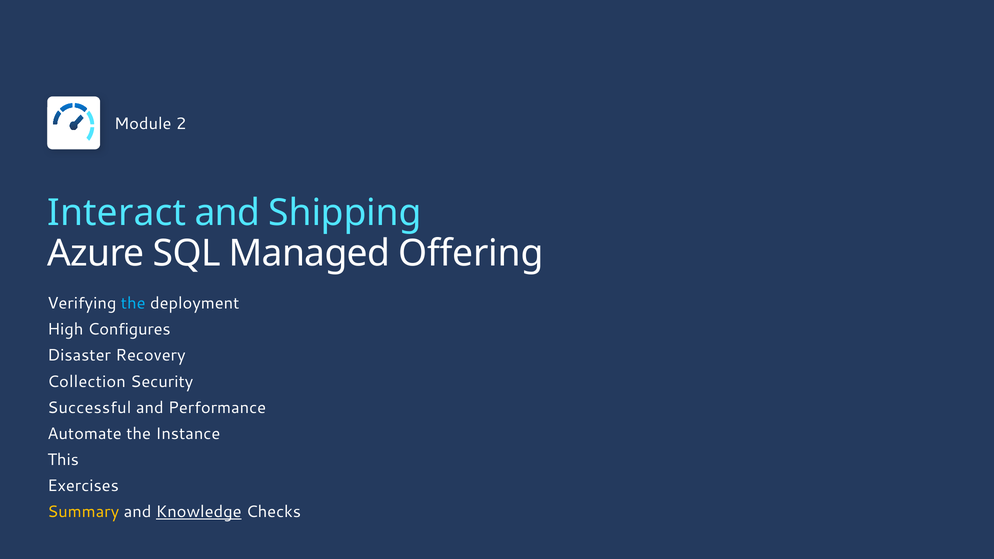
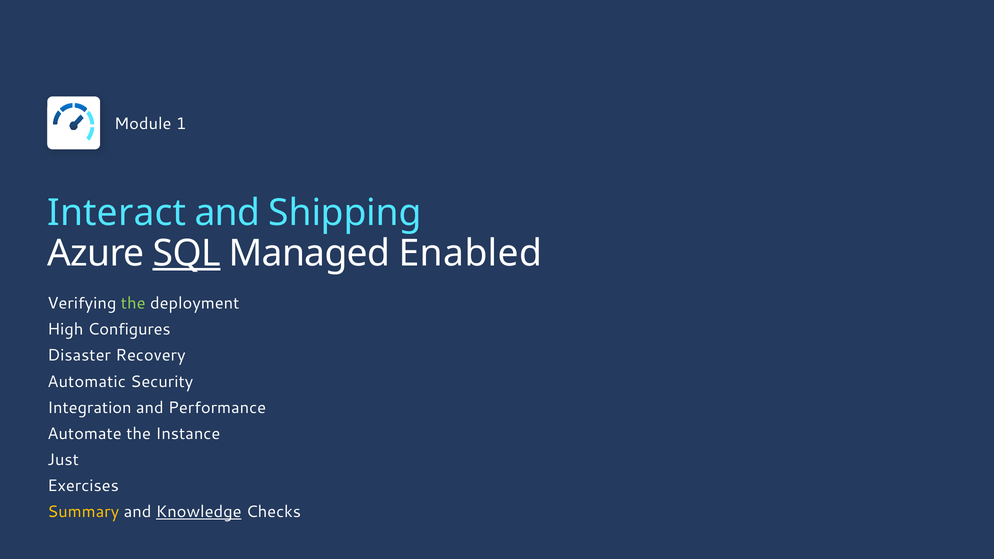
2: 2 -> 1 (181, 124)
SQL underline: none -> present (187, 253)
Offering: Offering -> Enabled (471, 253)
the colour: light blue -> light green (133, 303)
Collection: Collection -> Automatic (87, 382)
Successful: Successful -> Integration (89, 408)
This: This -> Just (63, 460)
